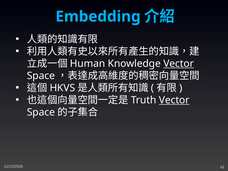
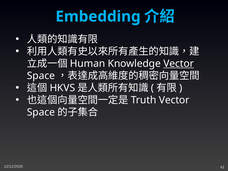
Vector underline: present -> none (174, 100)
